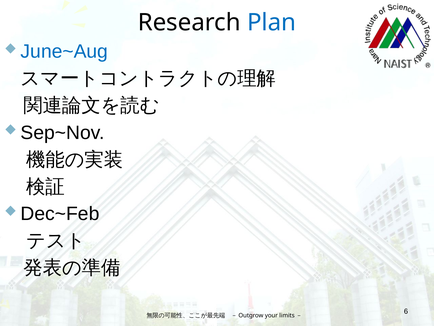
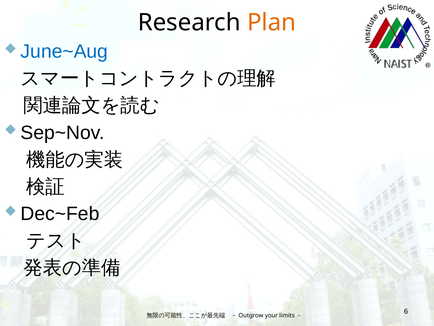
Plan colour: blue -> orange (272, 23)
